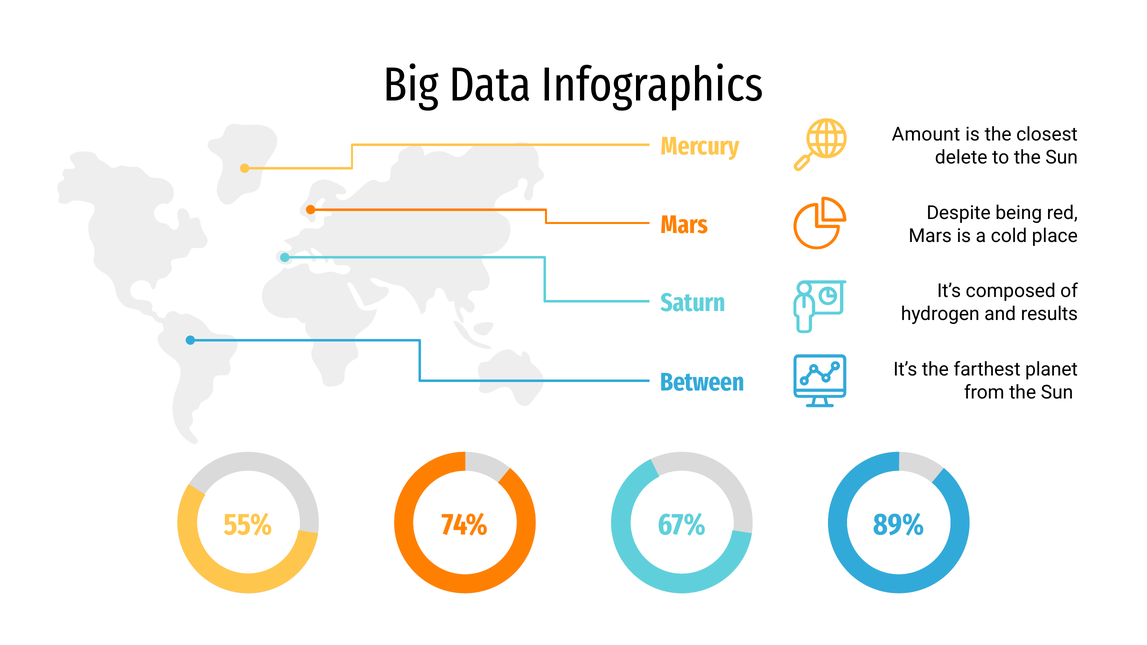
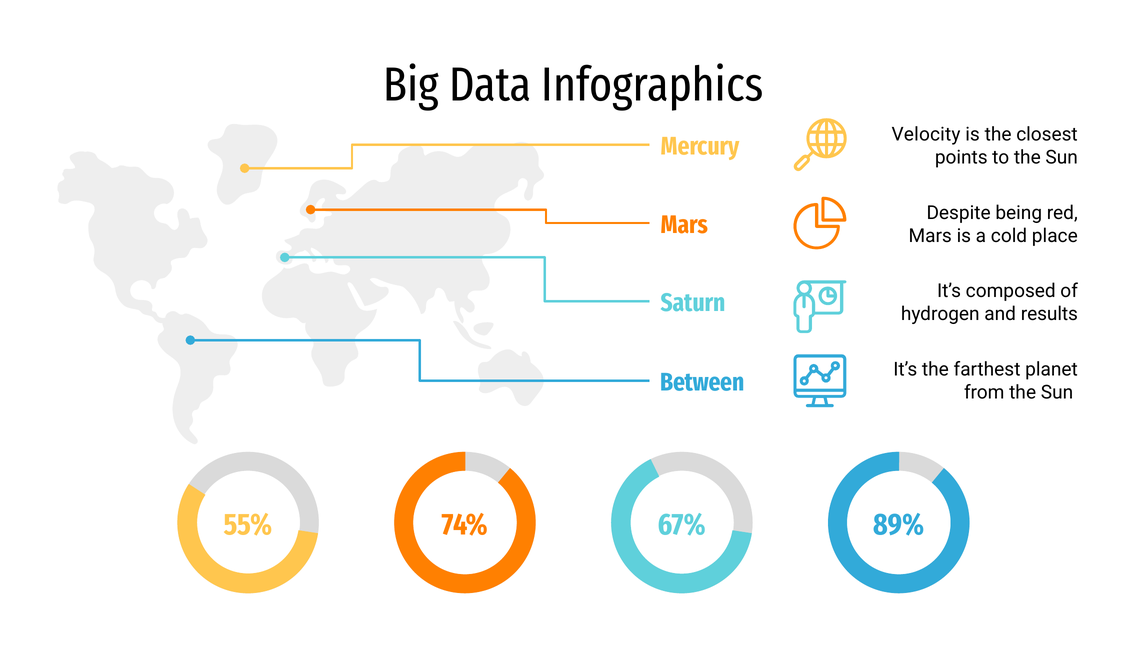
Amount: Amount -> Velocity (926, 135)
delete: delete -> points (961, 158)
